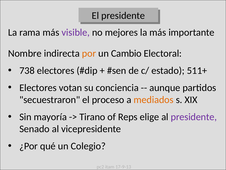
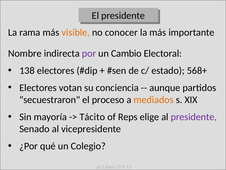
visible colour: purple -> orange (76, 32)
mejores: mejores -> conocer (121, 32)
por colour: orange -> purple (89, 53)
738: 738 -> 138 (27, 70)
511+: 511+ -> 568+ (197, 70)
Tirano: Tirano -> Tácito (92, 117)
